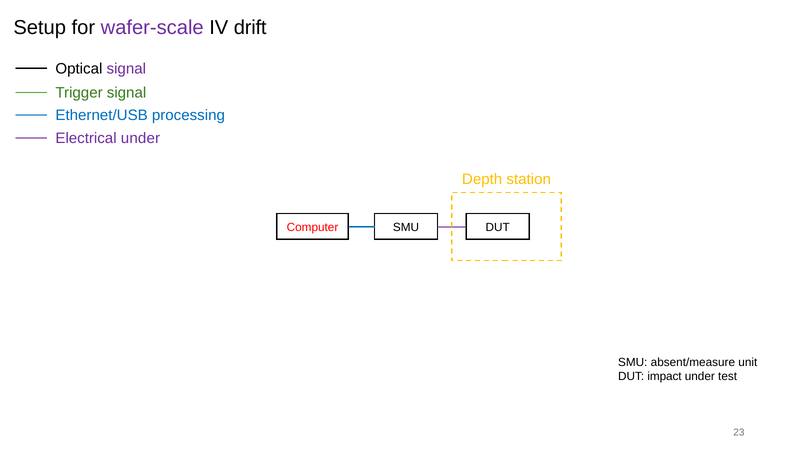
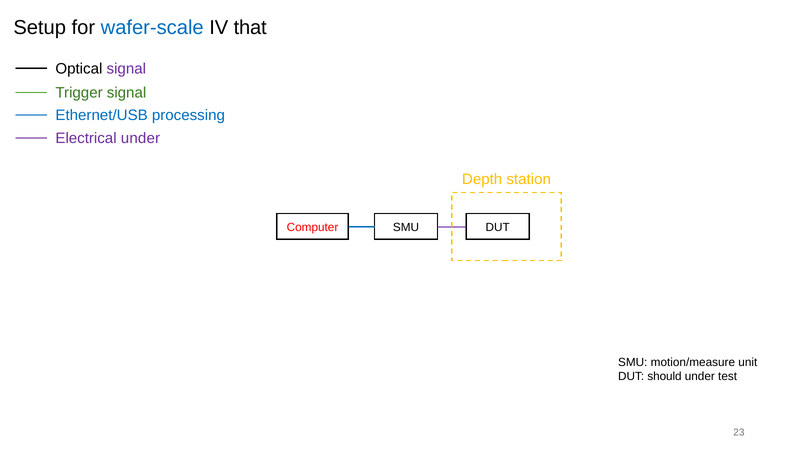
wafer-scale colour: purple -> blue (152, 28)
drift: drift -> that (250, 28)
absent/measure: absent/measure -> motion/measure (693, 363)
impact: impact -> should (664, 377)
